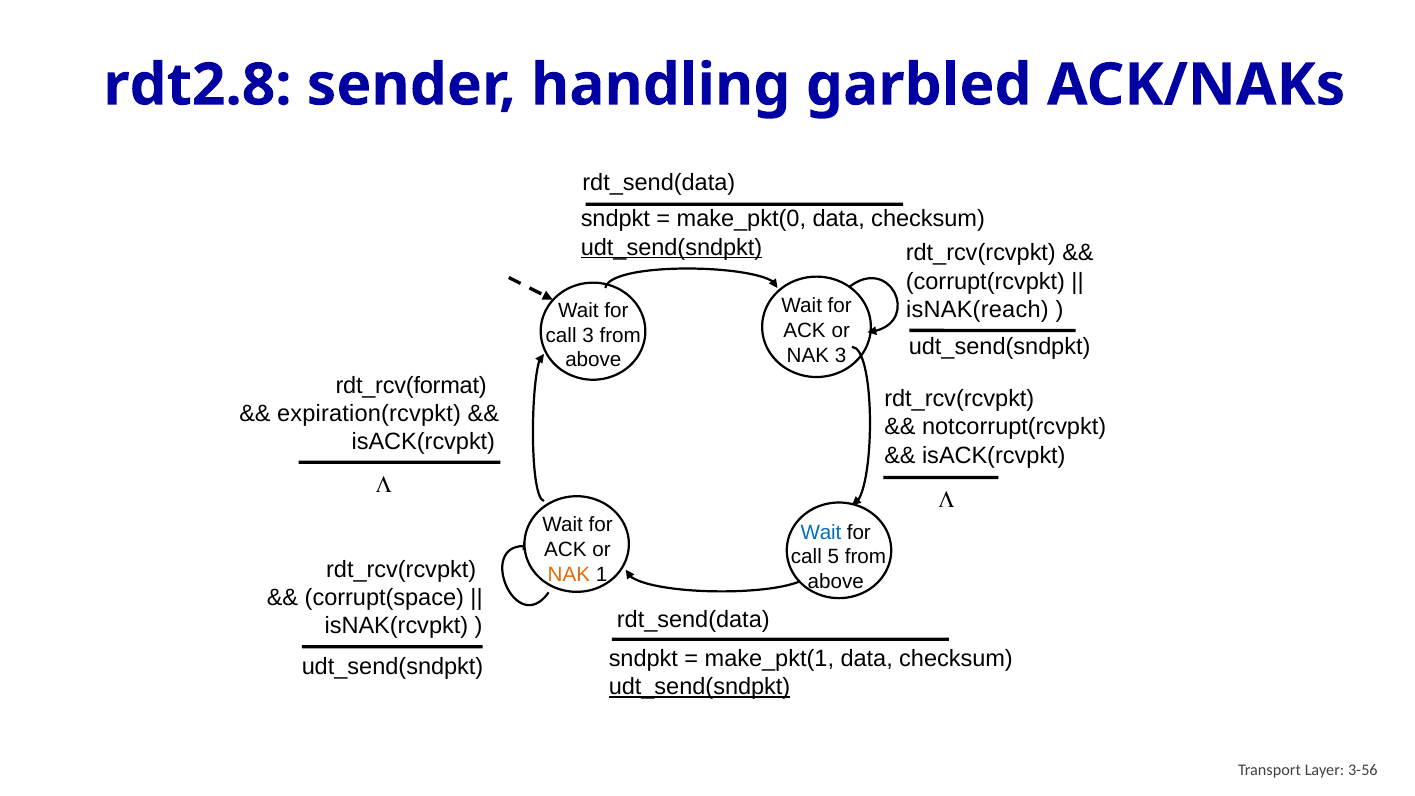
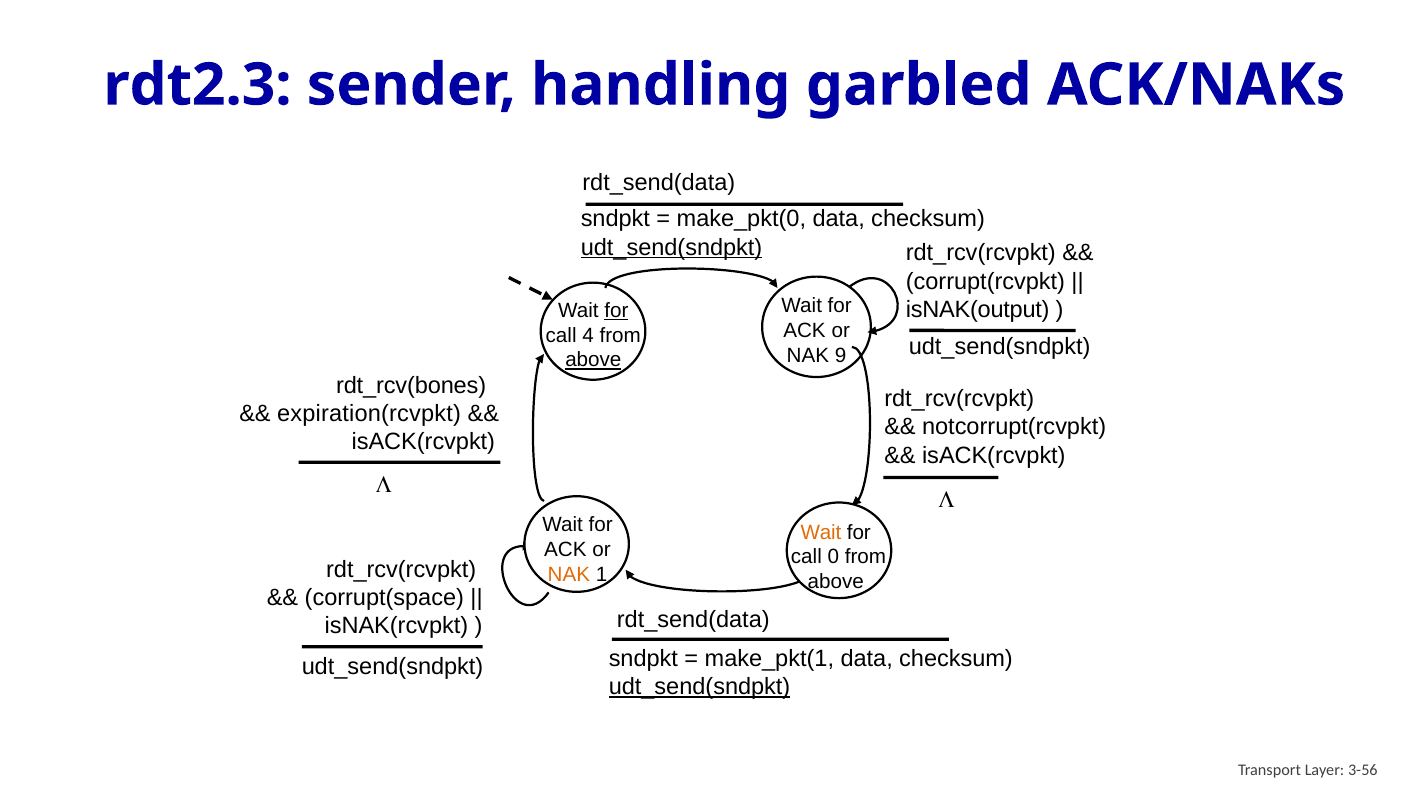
rdt2.8: rdt2.8 -> rdt2.3 (198, 85)
isNAK(reach: isNAK(reach -> isNAK(output (978, 310)
for underline: none -> present (616, 311)
call 3: 3 -> 4 (588, 335)
NAK 3: 3 -> 9 (841, 355)
above underline: none -> present (593, 360)
rdt_rcv(format: rdt_rcv(format -> rdt_rcv(bones (411, 386)
Wait colour: blue -> orange (821, 532)
5: 5 -> 0 (833, 557)
